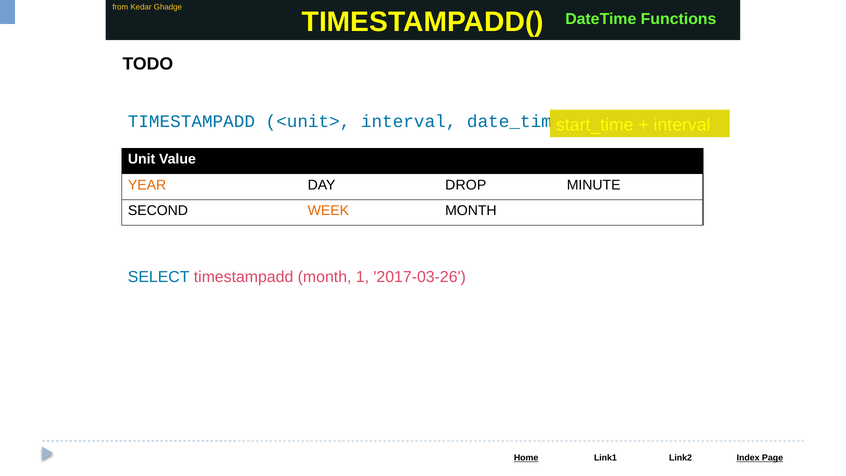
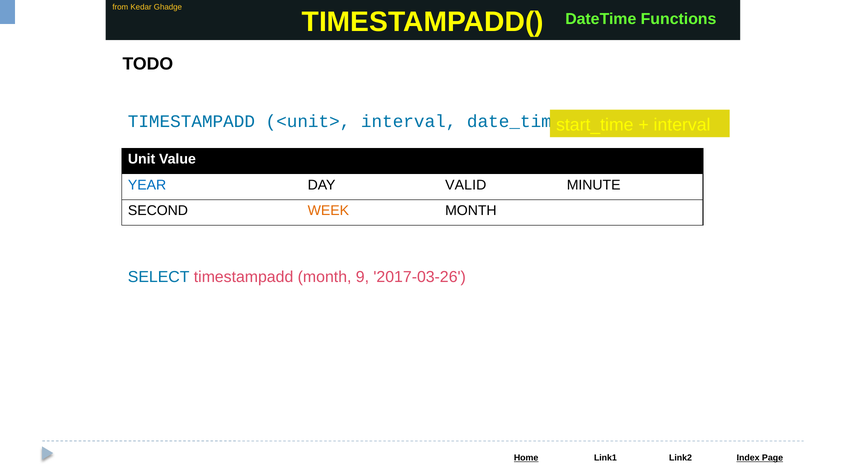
YEAR colour: orange -> blue (147, 185)
DROP: DROP -> VALID (466, 185)
1: 1 -> 9 (362, 277)
